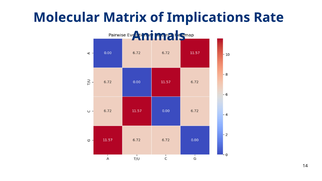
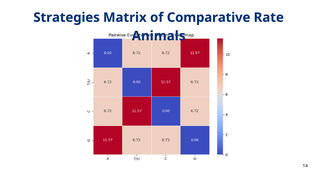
Molecular: Molecular -> Strategies (67, 17)
Implications: Implications -> Comparative (209, 17)
